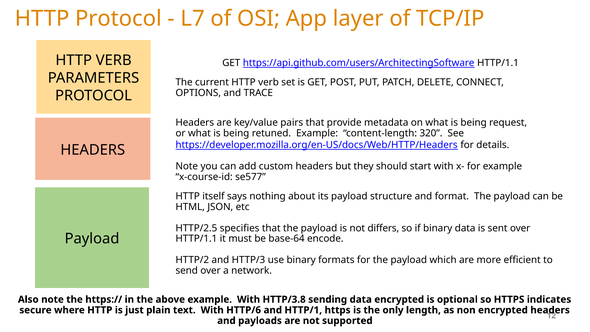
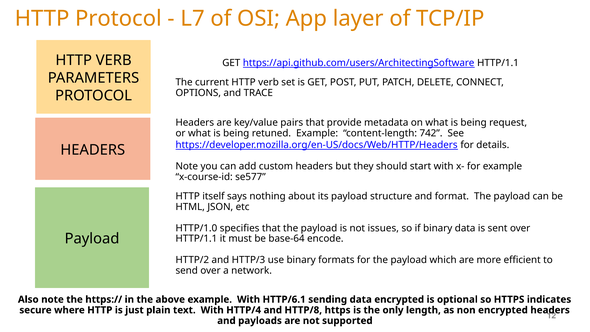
320: 320 -> 742 (431, 133)
HTTP/2.5: HTTP/2.5 -> HTTP/1.0 (196, 228)
differs: differs -> issues (383, 228)
HTTP/3.8: HTTP/3.8 -> HTTP/6.1 (284, 299)
HTTP/6: HTTP/6 -> HTTP/4 (244, 310)
HTTP/1: HTTP/1 -> HTTP/8 (303, 310)
